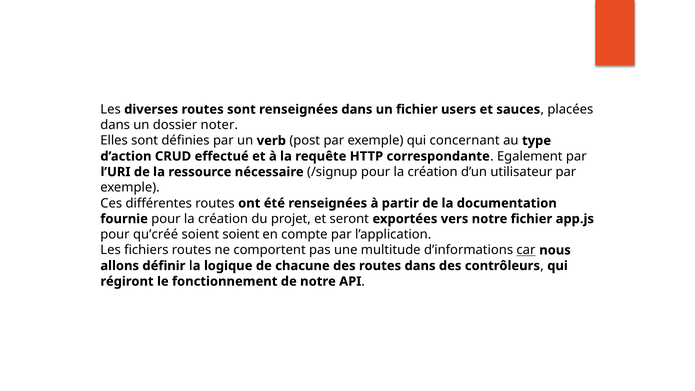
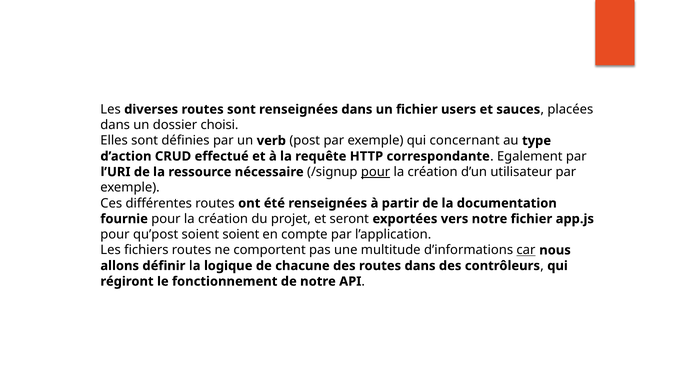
noter: noter -> choisi (219, 125)
pour underline: none -> present (376, 172)
qu’créé: qu’créé -> qu’post (156, 234)
